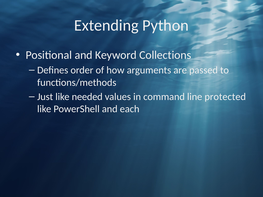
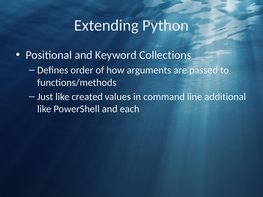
needed: needed -> created (87, 97)
protected: protected -> additional (225, 97)
